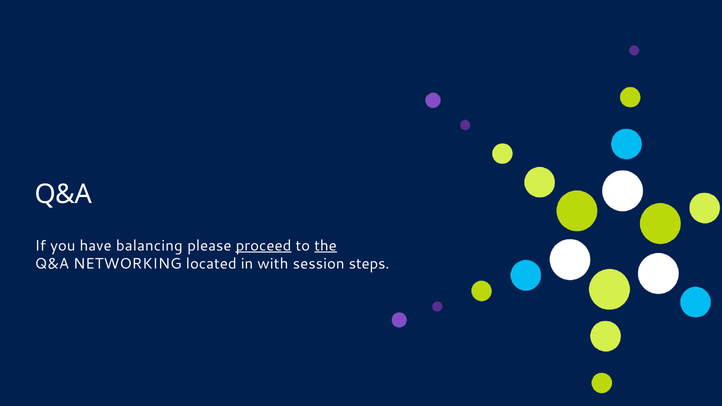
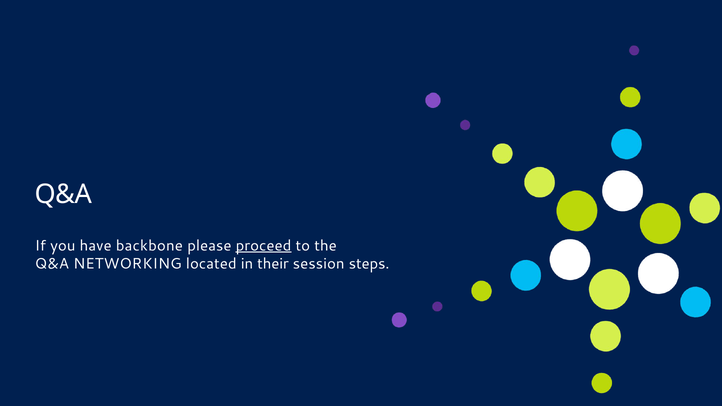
balancing: balancing -> backbone (149, 246)
the underline: present -> none (326, 246)
with: with -> their (273, 264)
